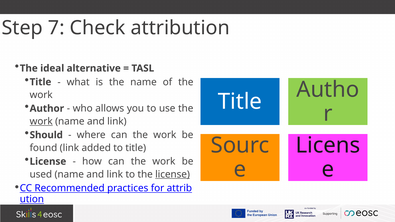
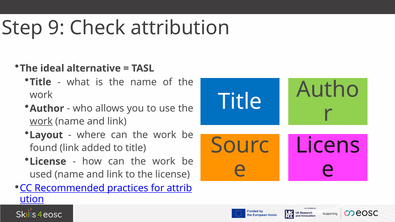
7: 7 -> 9 (56, 28)
Should: Should -> Layout (46, 135)
license underline: present -> none (173, 174)
